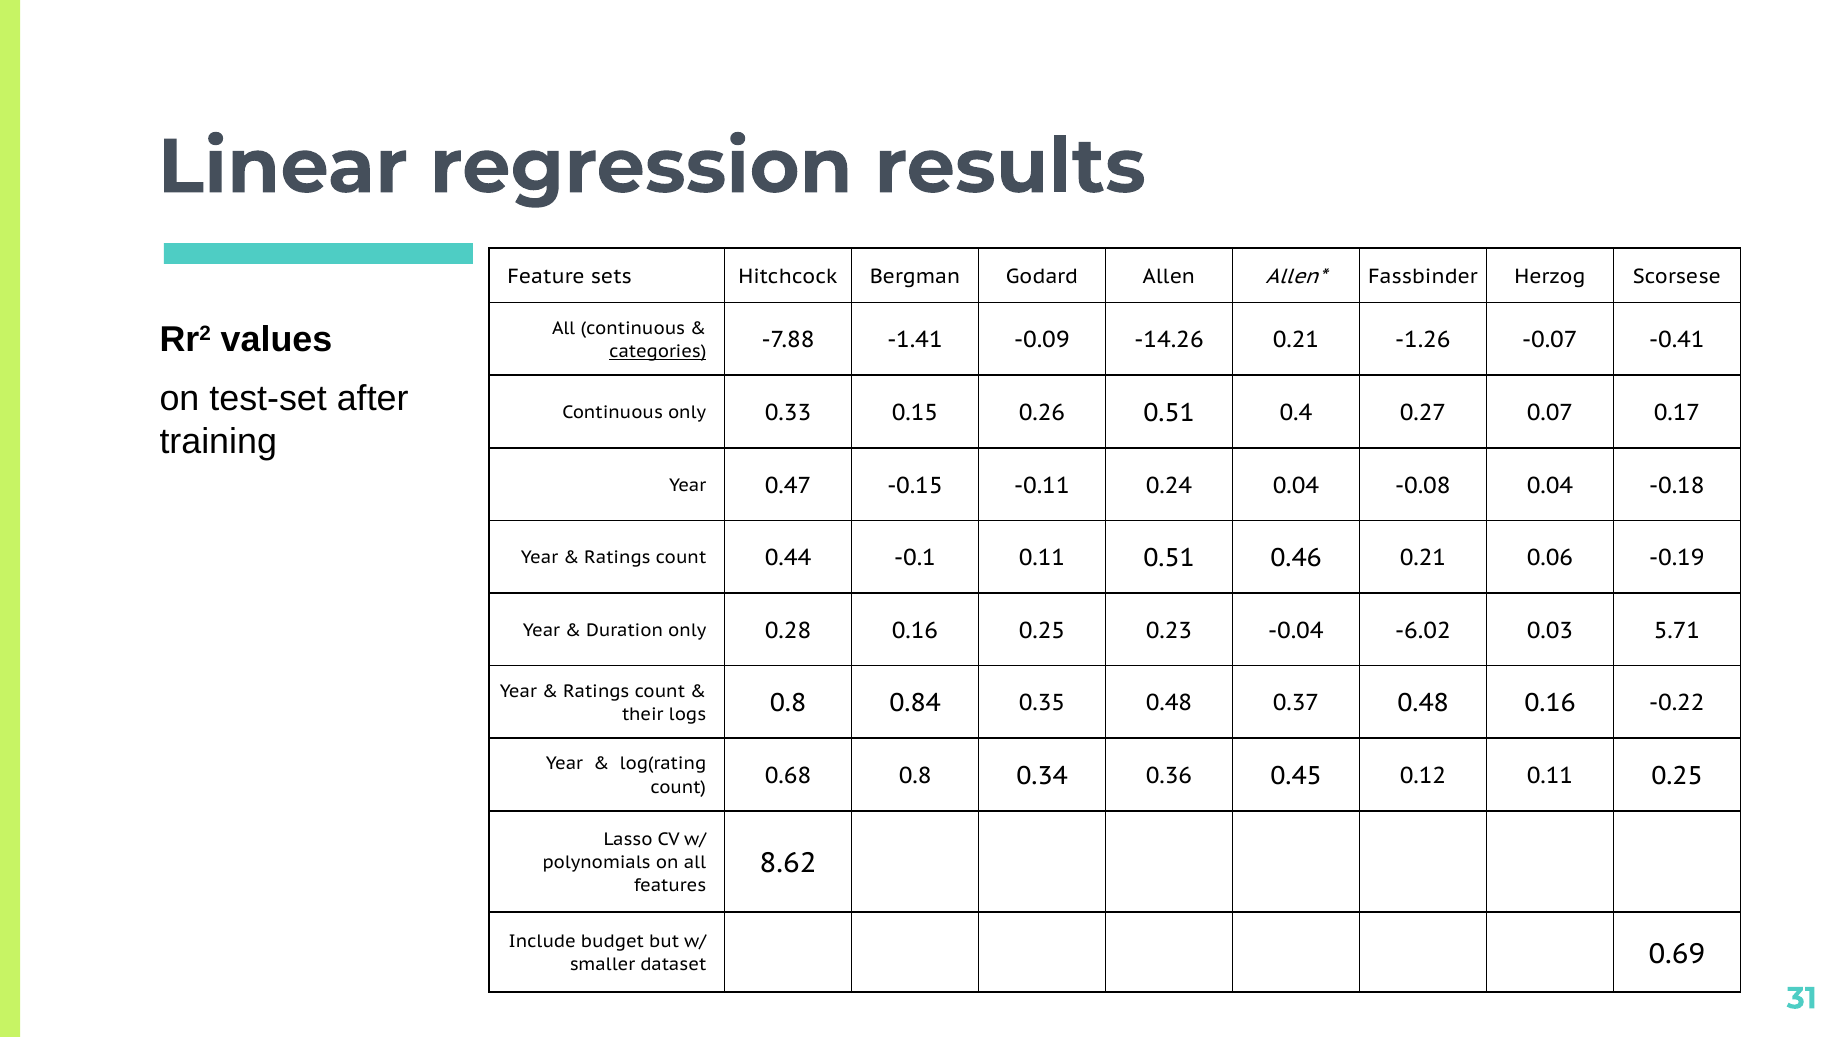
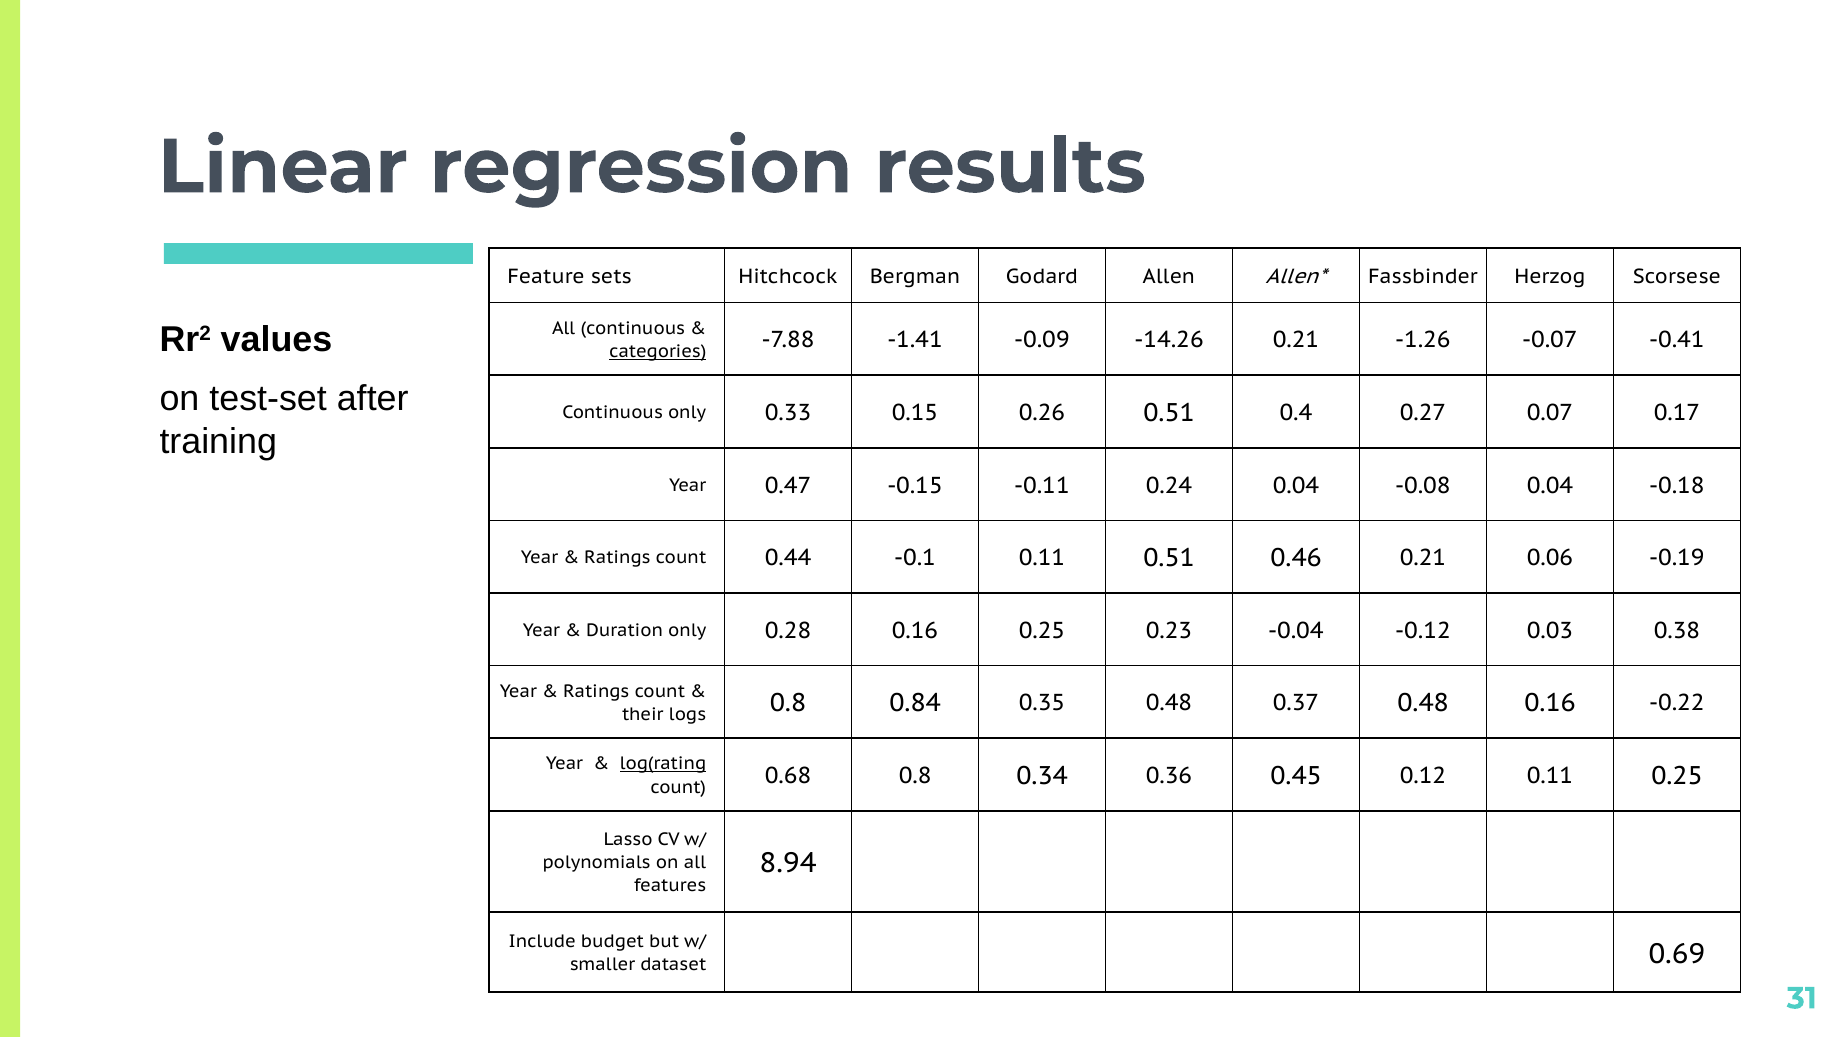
-6.02: -6.02 -> -0.12 (1423, 630)
5.71: 5.71 -> 0.38 (1677, 630)
log(rating underline: none -> present (663, 764)
8.62: 8.62 -> 8.94 (788, 863)
